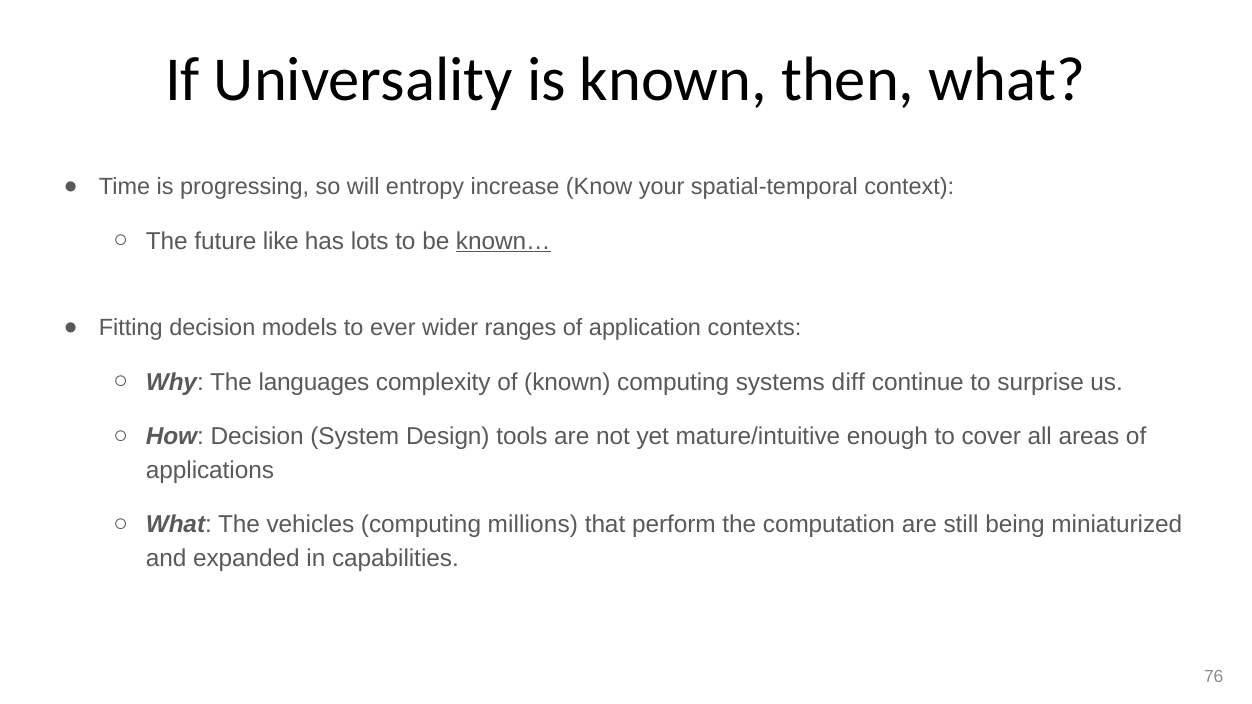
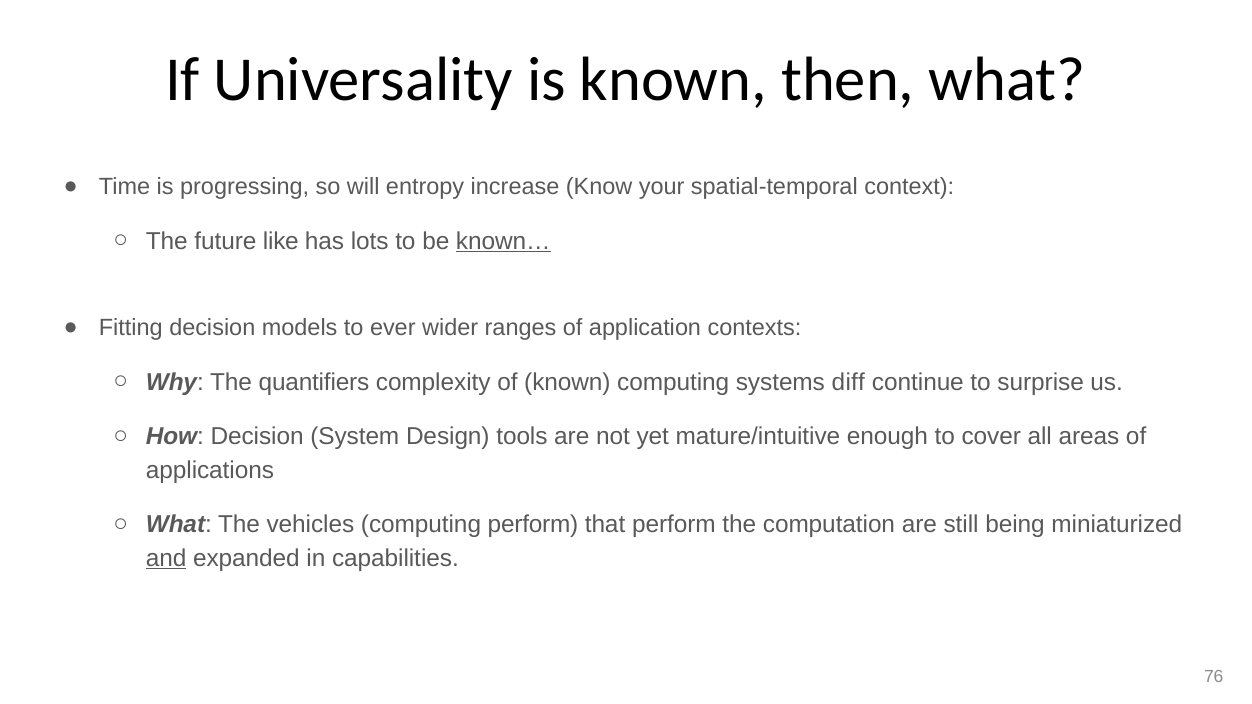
languages: languages -> quantifiers (314, 382)
computing millions: millions -> perform (533, 525)
and underline: none -> present (166, 558)
